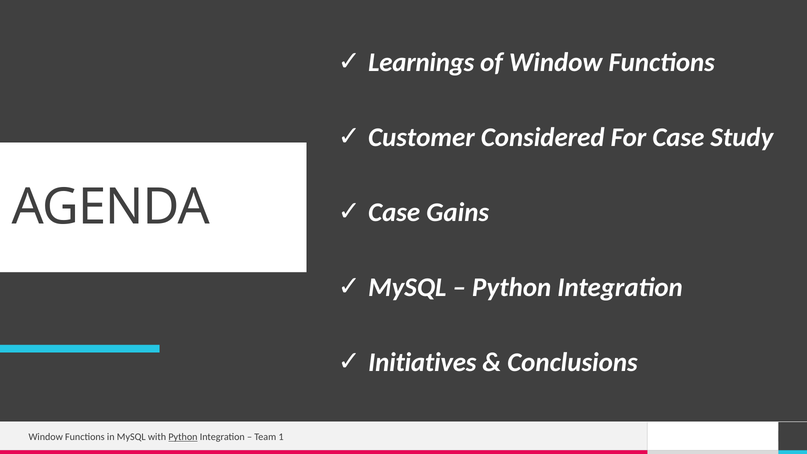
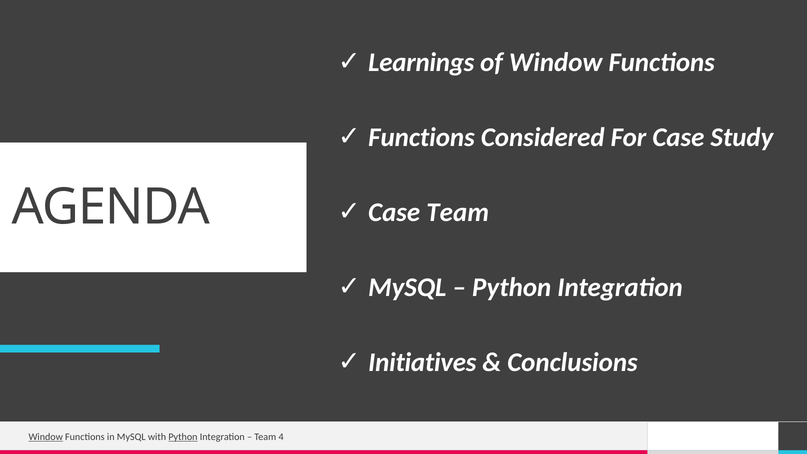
Customer: Customer -> Functions (421, 138)
Case Gains: Gains -> Team (458, 212)
Window underline: none -> present (46, 437)
1: 1 -> 4 (281, 437)
